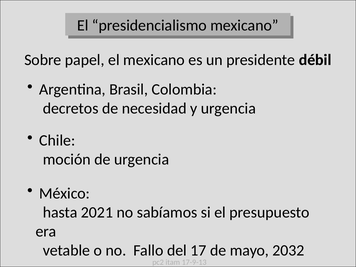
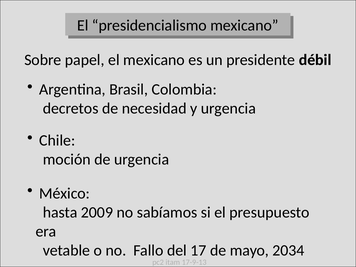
2021: 2021 -> 2009 (97, 212)
2032: 2032 -> 2034 (288, 250)
